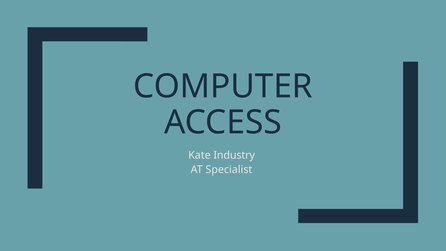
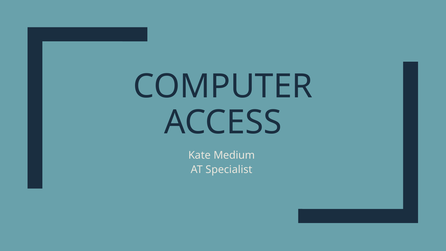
Industry: Industry -> Medium (234, 155)
